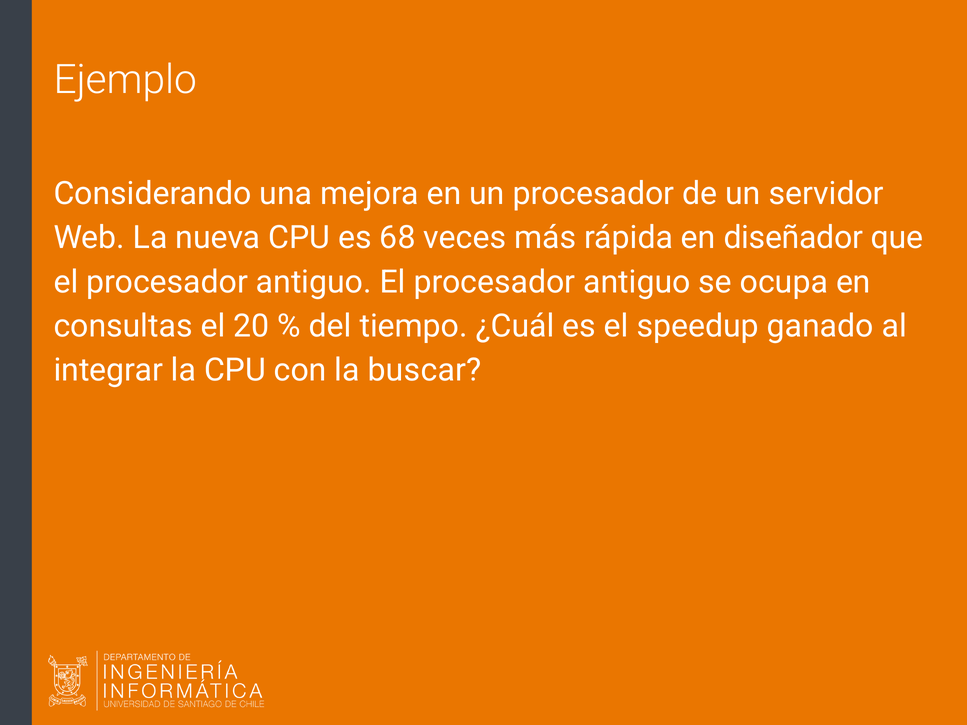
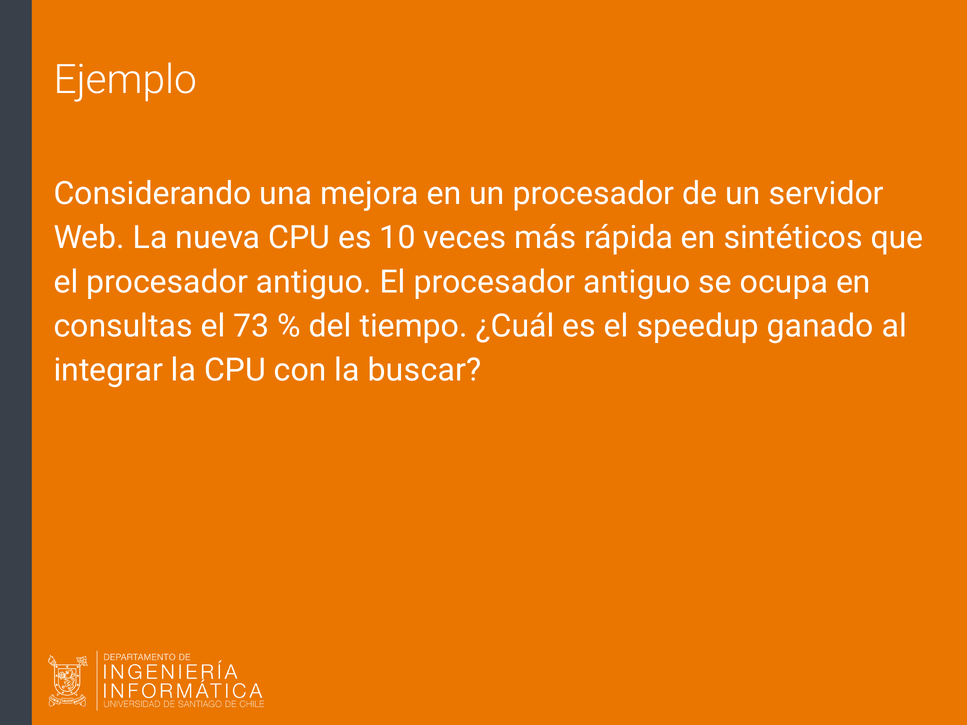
68: 68 -> 10 (398, 238)
diseñador: diseñador -> sintéticos (793, 238)
20: 20 -> 73 (251, 326)
